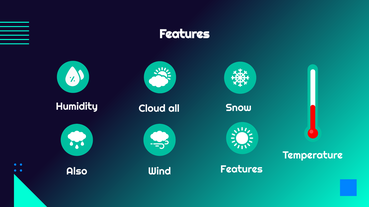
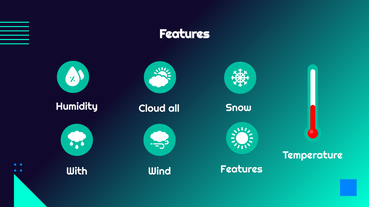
Also: Also -> With (77, 172)
